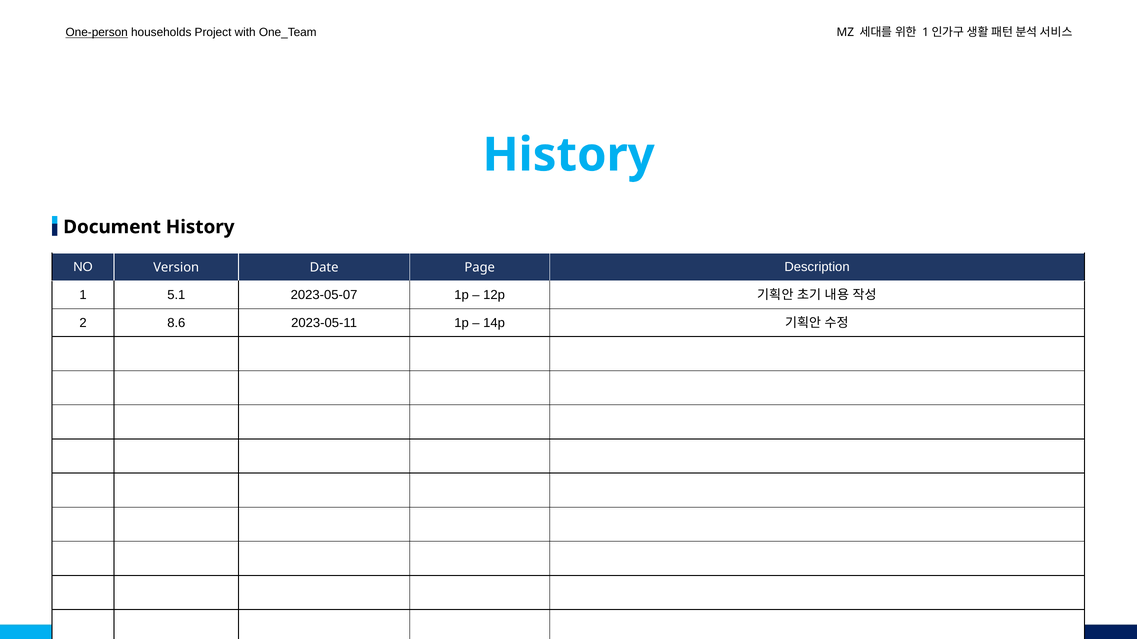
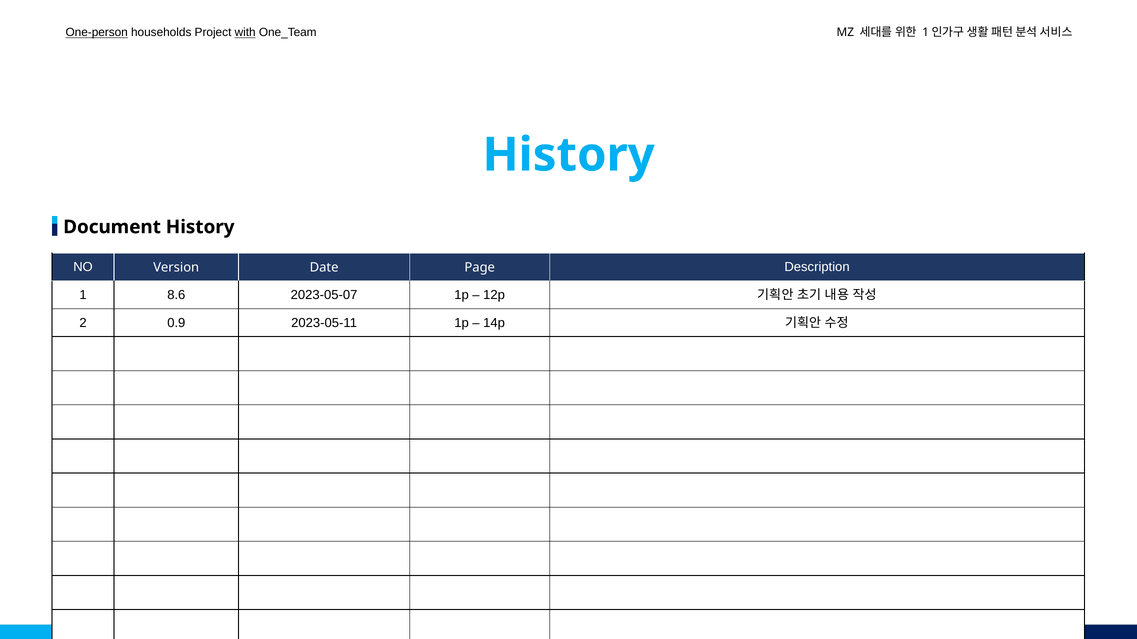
with underline: none -> present (245, 33)
5.1: 5.1 -> 8.6 (176, 295)
8.6: 8.6 -> 0.9 (176, 323)
